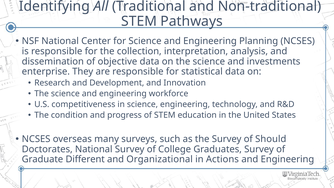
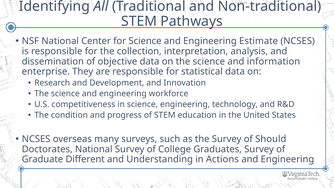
Planning: Planning -> Estimate (259, 41)
investments: investments -> information (273, 61)
Organizational: Organizational -> Understanding (160, 159)
